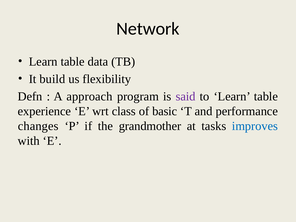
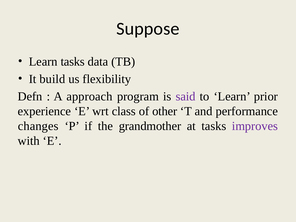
Network: Network -> Suppose (148, 29)
table: table -> tasks (73, 62)
to Learn table: table -> prior (266, 96)
basic: basic -> other (165, 111)
improves colour: blue -> purple (255, 126)
